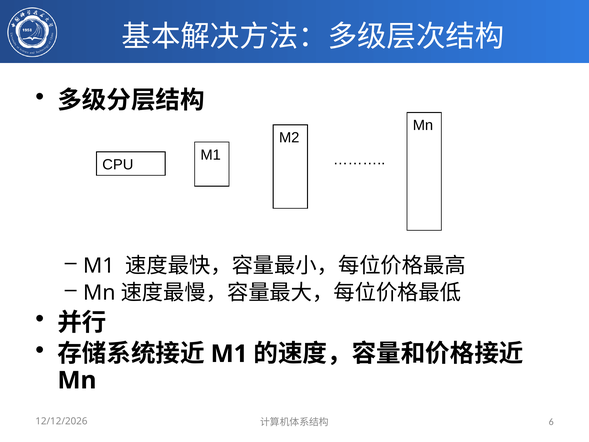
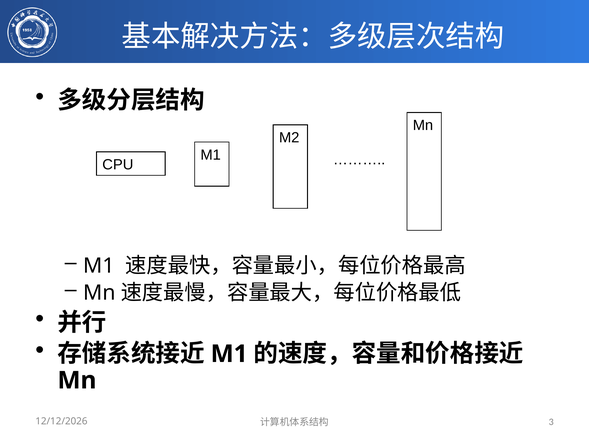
6: 6 -> 3 (551, 422)
